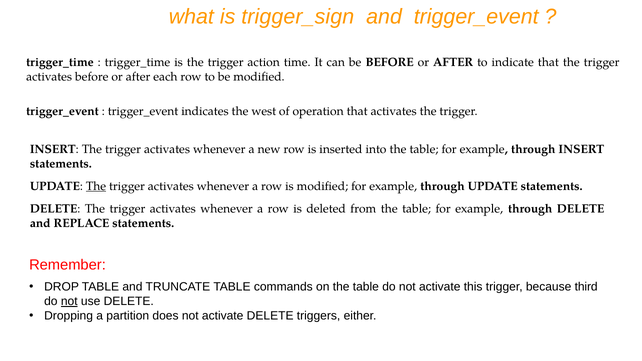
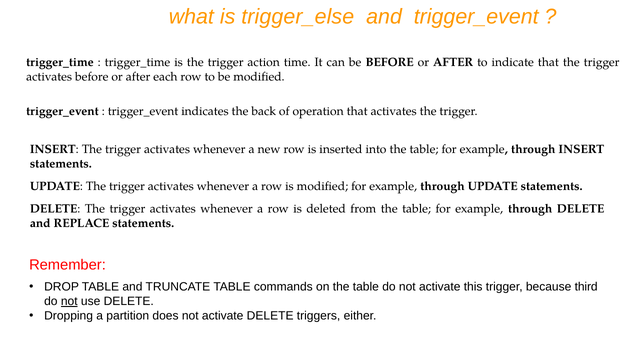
trigger_sign: trigger_sign -> trigger_else (298, 17)
west: west -> back (264, 111)
The underline: present -> none (96, 186)
